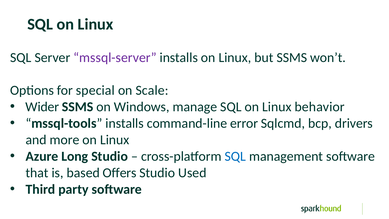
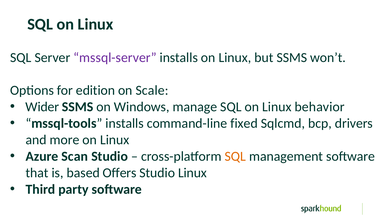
special: special -> edition (95, 90)
error: error -> fixed (244, 123)
Long: Long -> Scan (75, 156)
SQL colour: blue -> orange (235, 156)
Studio Used: Used -> Linux (192, 173)
